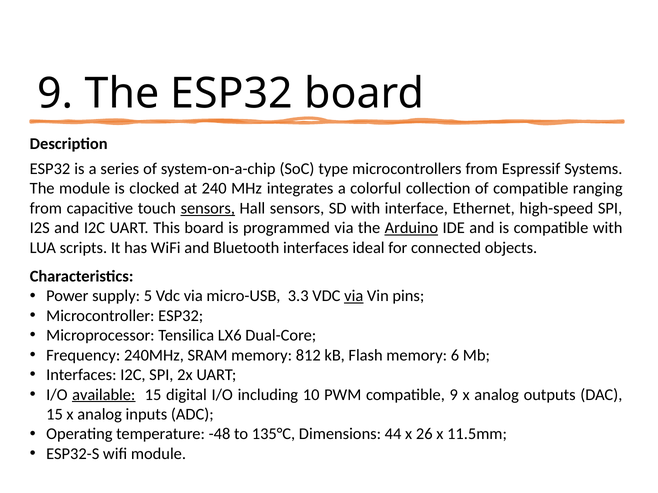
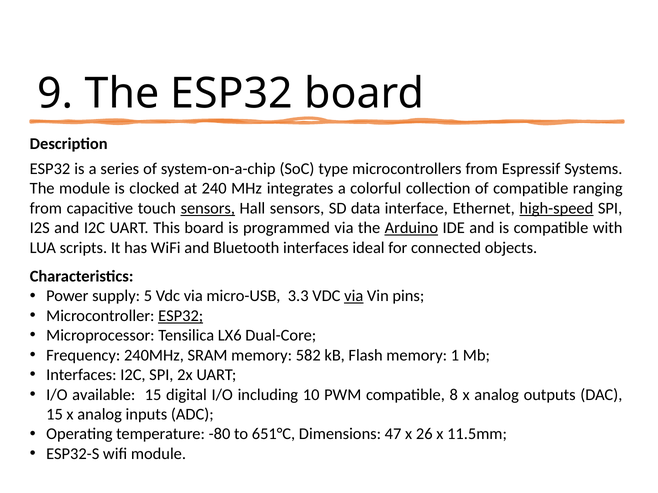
SD with: with -> data (366, 208)
high-speed underline: none -> present (556, 208)
ESP32 underline: none -> present (181, 316)
812: 812 -> 582 (308, 356)
6: 6 -> 1 (455, 356)
available underline: present -> none (104, 395)
compatible 9: 9 -> 8 (454, 395)
-48: -48 -> -80 (220, 434)
135°C: 135°C -> 651°C (274, 434)
44: 44 -> 47 (393, 434)
